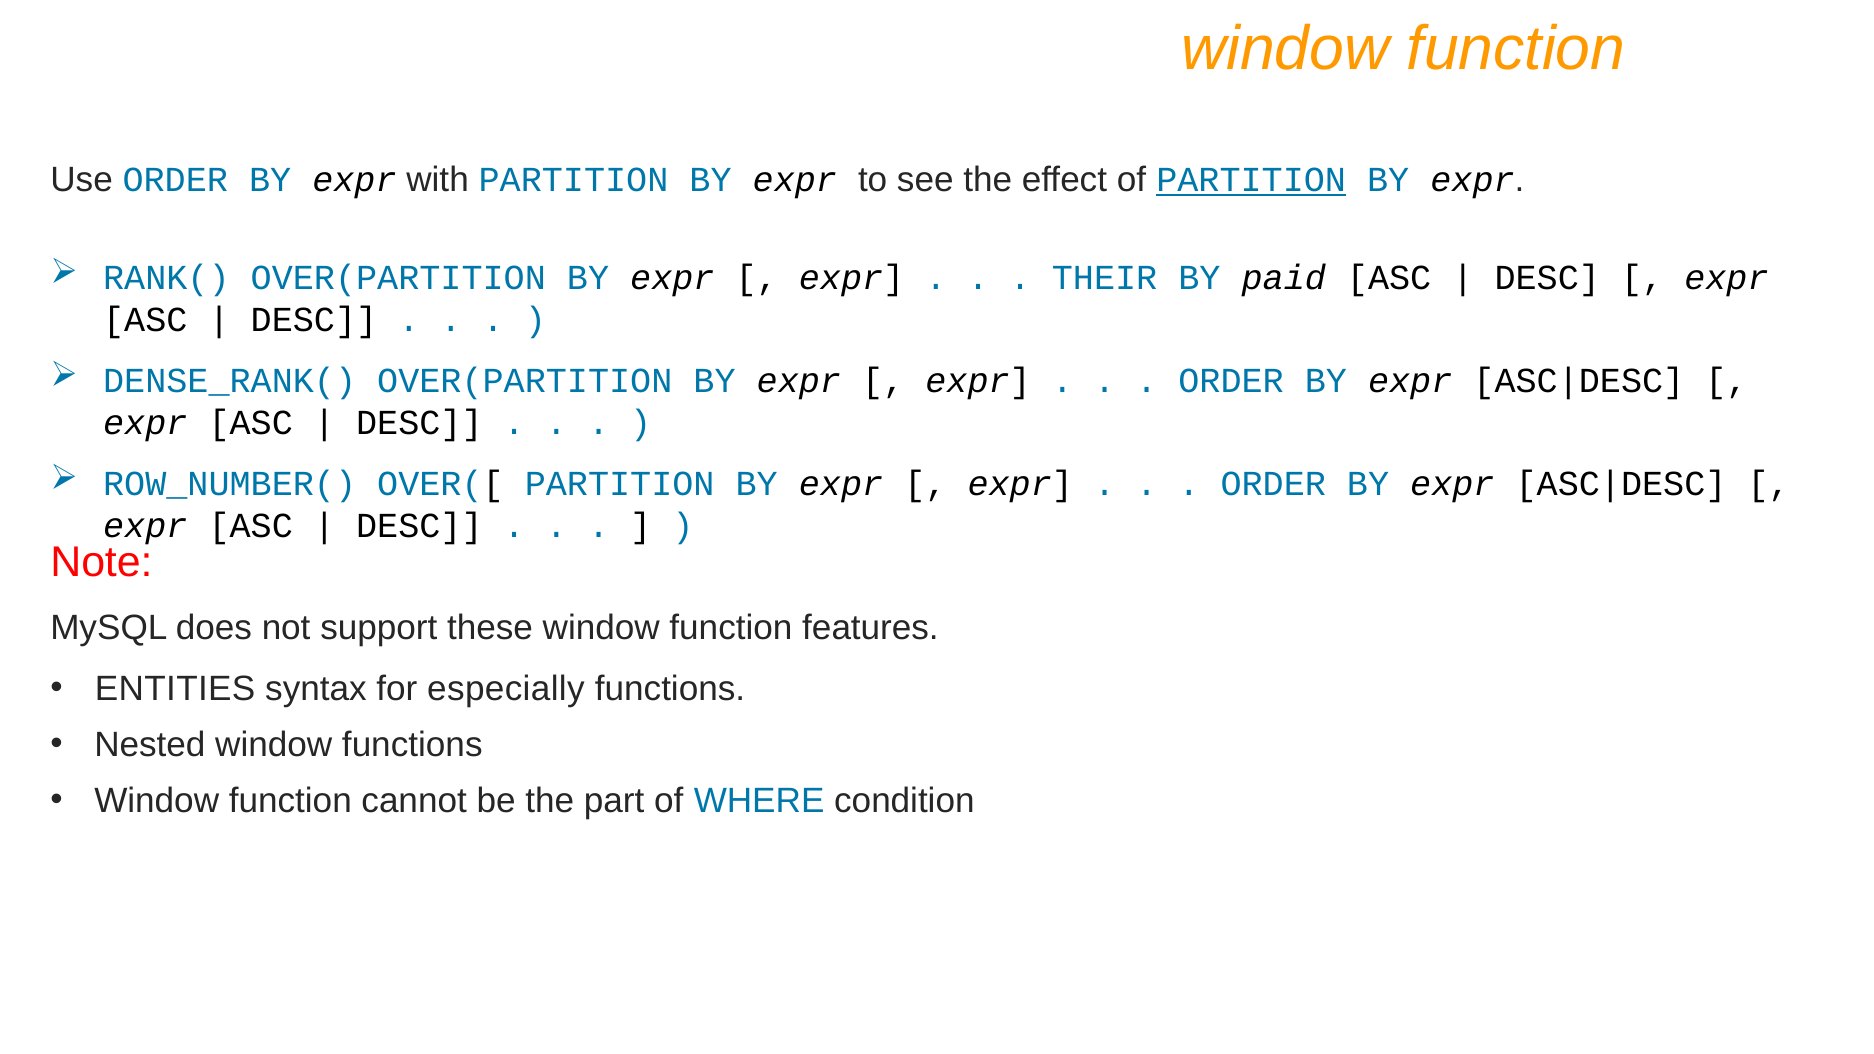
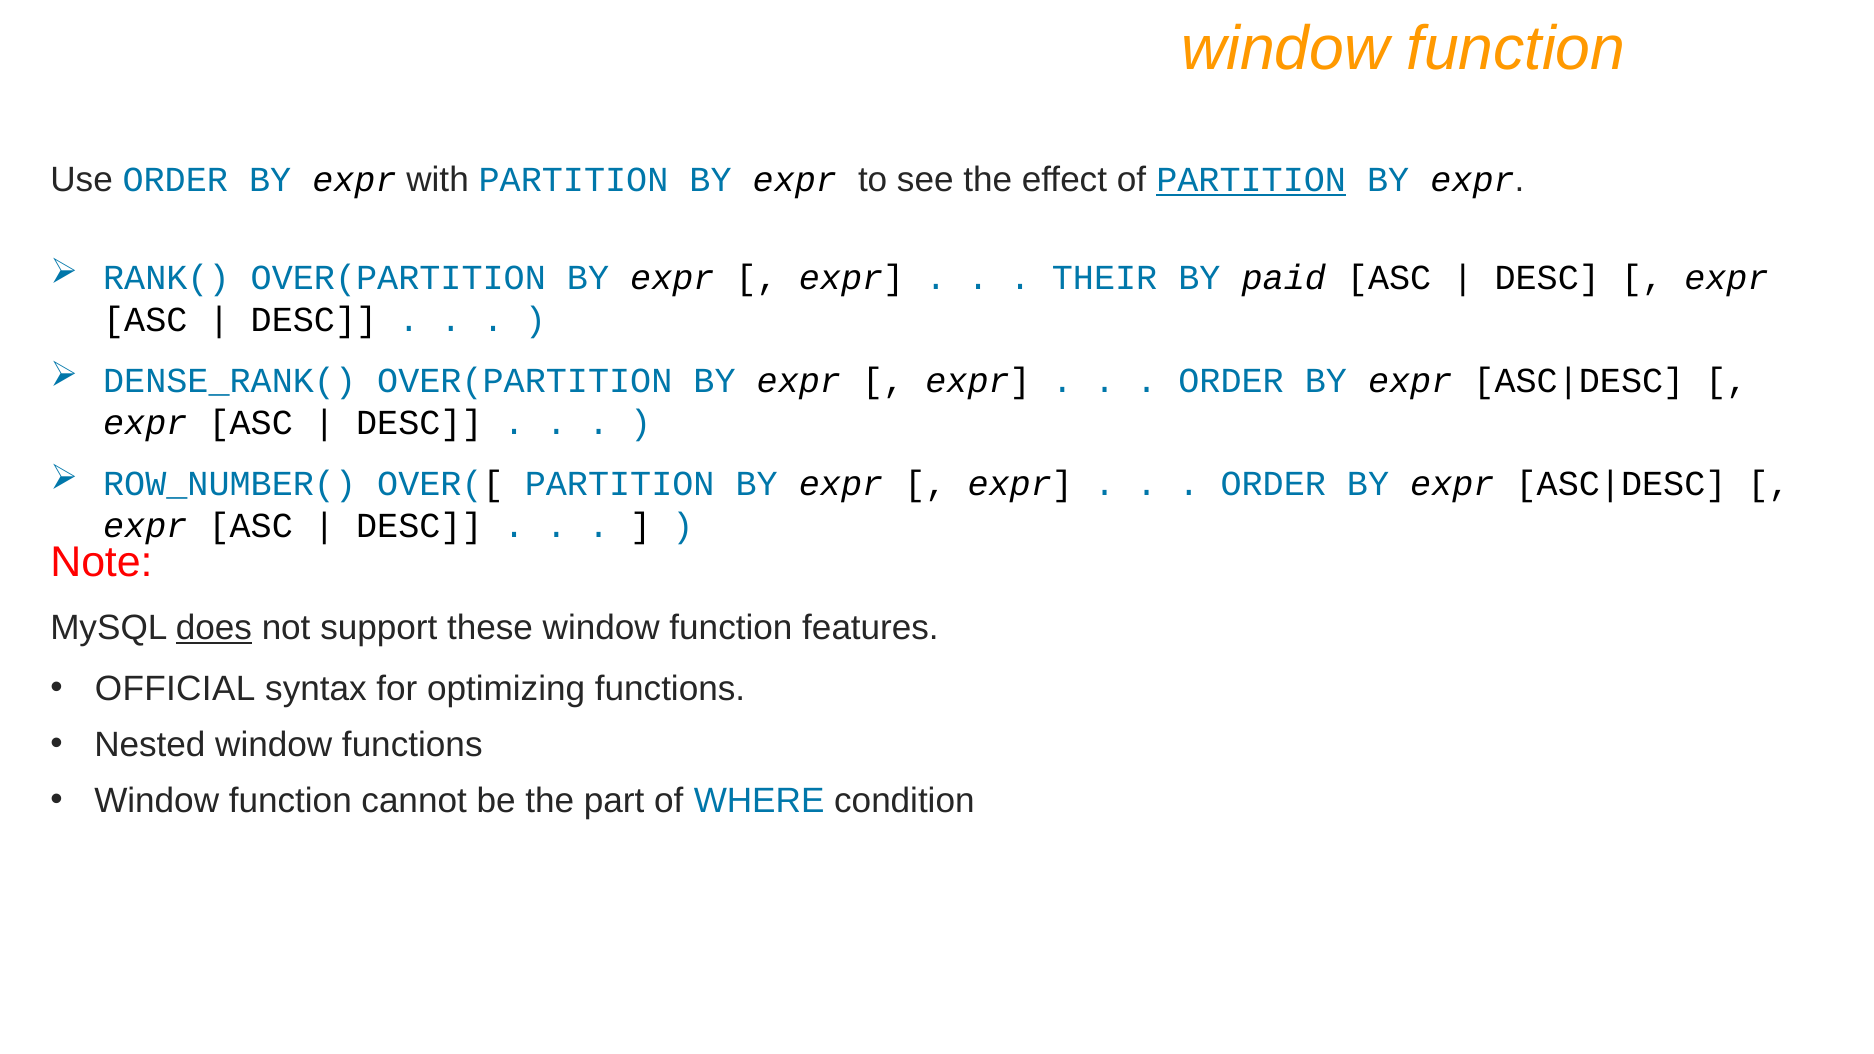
does underline: none -> present (214, 628)
ENTITIES: ENTITIES -> OFFICIAL (175, 689)
especially: especially -> optimizing (506, 689)
